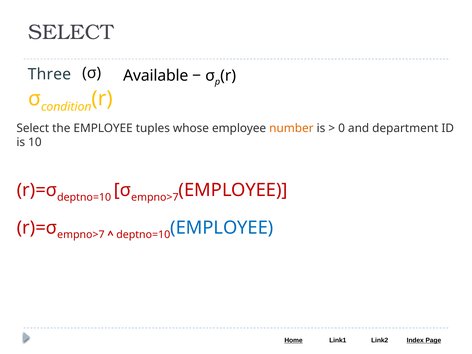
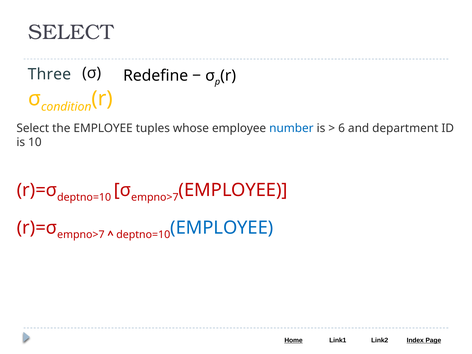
Available: Available -> Redefine (156, 76)
number colour: orange -> blue (291, 128)
0: 0 -> 6 (342, 128)
